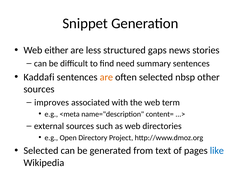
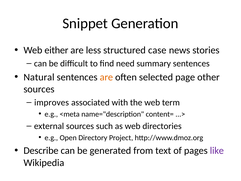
gaps: gaps -> case (157, 50)
Kaddafi: Kaddafi -> Natural (39, 77)
nbsp: nbsp -> page (185, 77)
Selected: Selected -> Describe (41, 150)
like colour: blue -> purple (217, 150)
